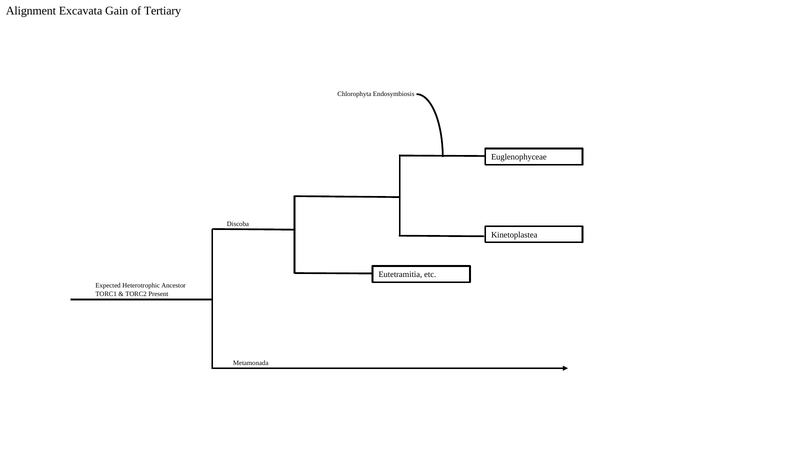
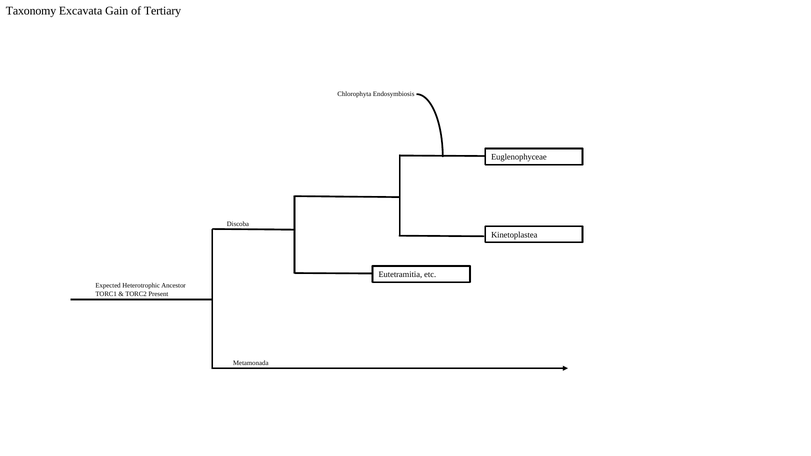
Alignment: Alignment -> Taxonomy (31, 11)
